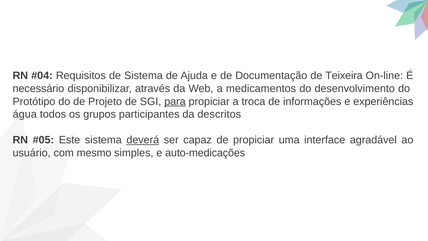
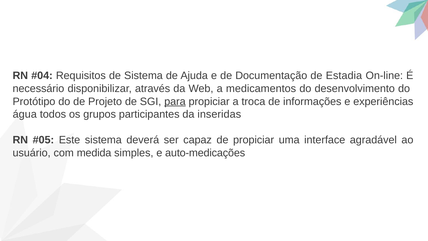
Teixeira: Teixeira -> Estadia (344, 76)
descritos: descritos -> inseridas (219, 114)
deverá underline: present -> none (143, 140)
mesmo: mesmo -> medida (94, 153)
